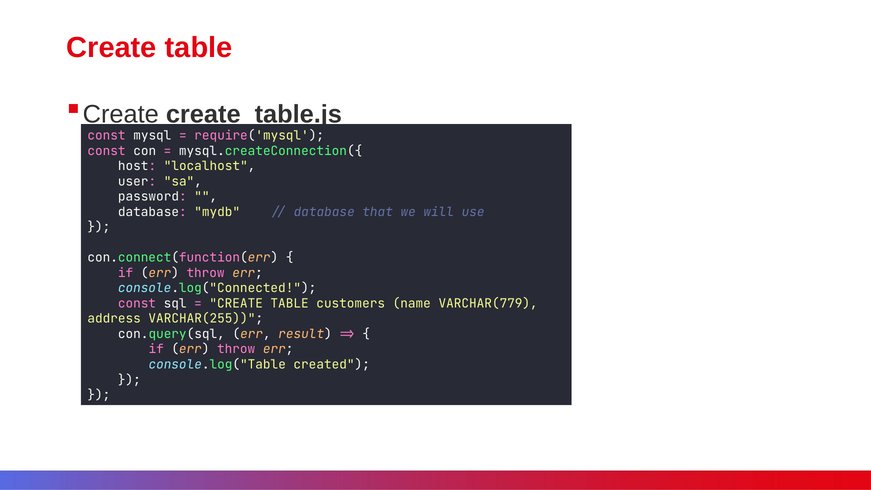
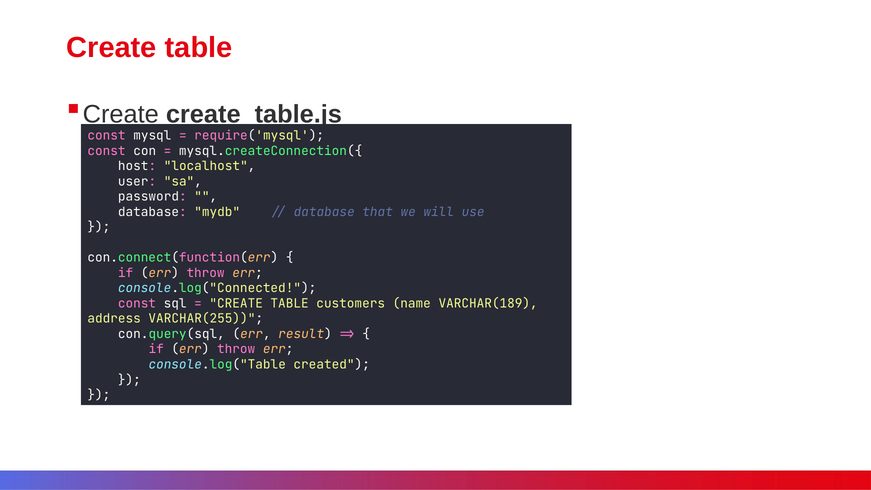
VARCHAR(779: VARCHAR(779 -> VARCHAR(189 (488, 304)
